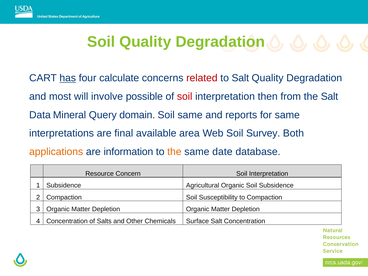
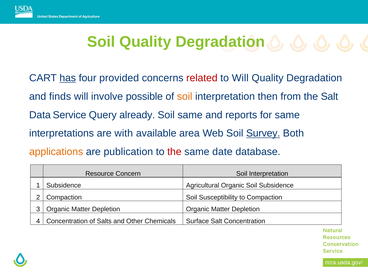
calculate: calculate -> provided (119, 78)
to Salt: Salt -> Will (240, 78)
most: most -> finds (60, 96)
soil colour: red -> orange (185, 96)
Mineral: Mineral -> Service (70, 115)
domain: domain -> already (137, 115)
final: final -> with (124, 133)
Survey underline: none -> present (263, 133)
information: information -> publication (128, 152)
the colour: orange -> red (174, 152)
